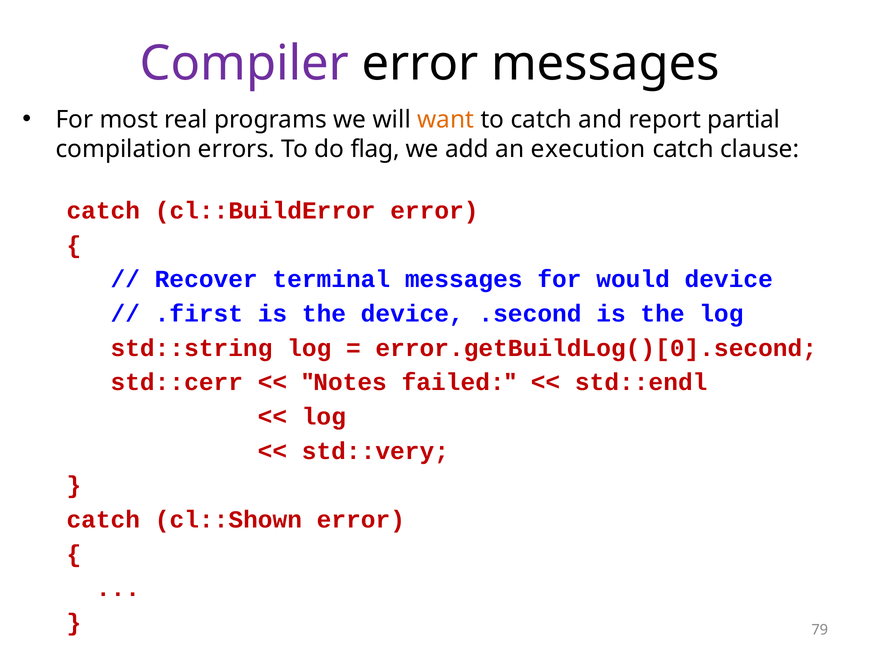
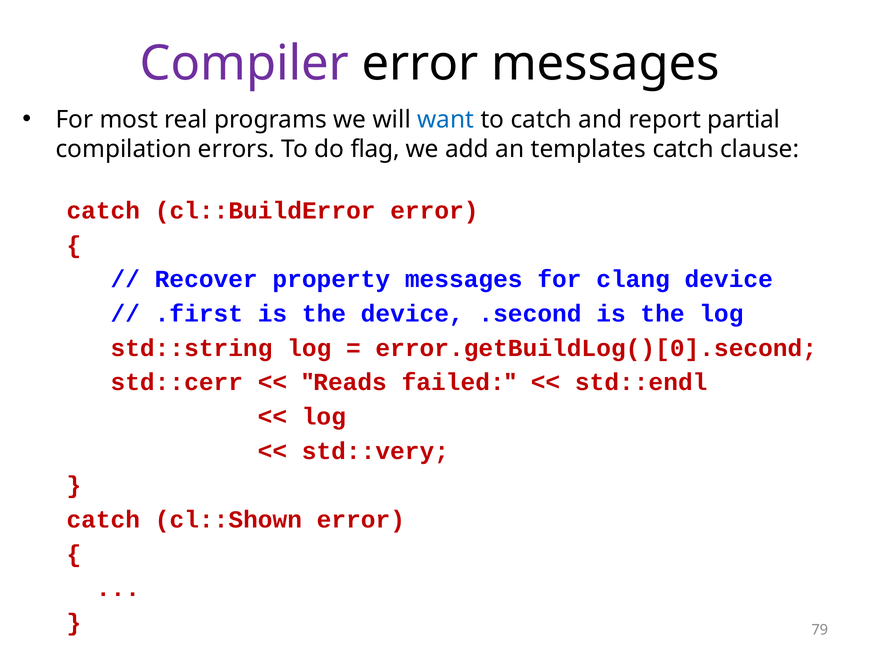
want colour: orange -> blue (446, 120)
execution: execution -> templates (588, 149)
terminal: terminal -> property (331, 279)
would: would -> clang (633, 279)
Notes: Notes -> Reads (350, 382)
